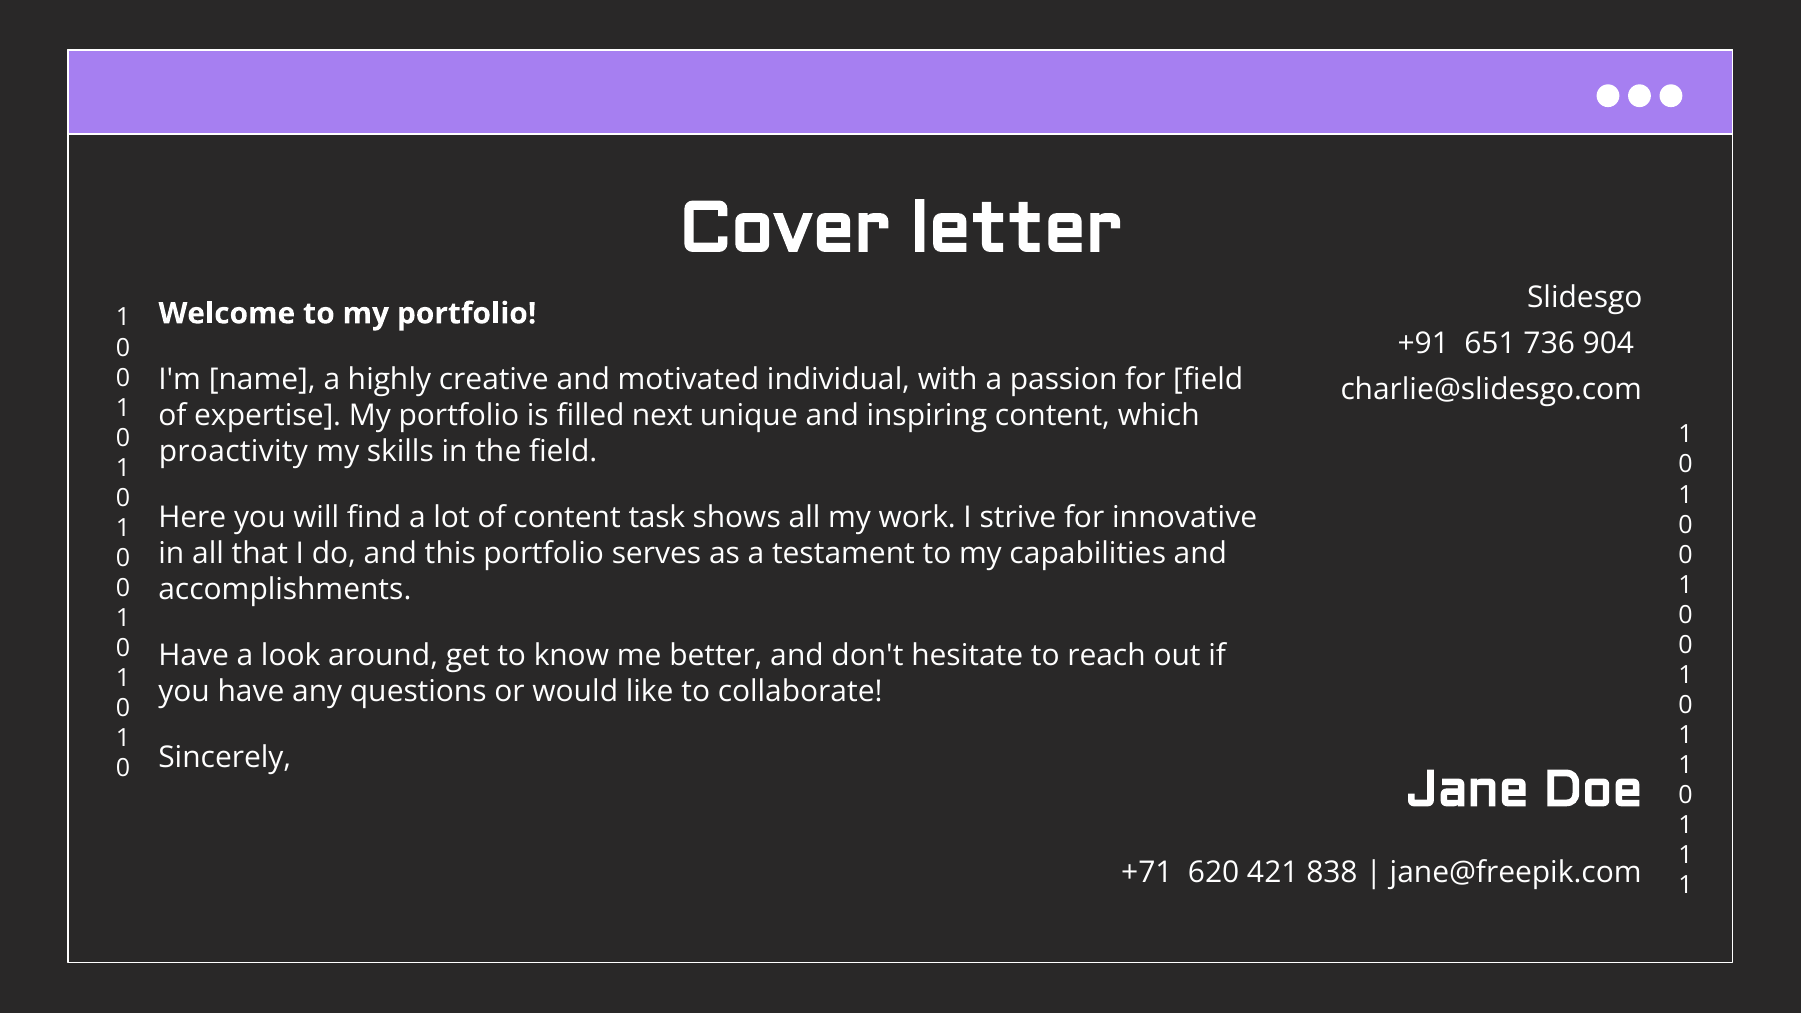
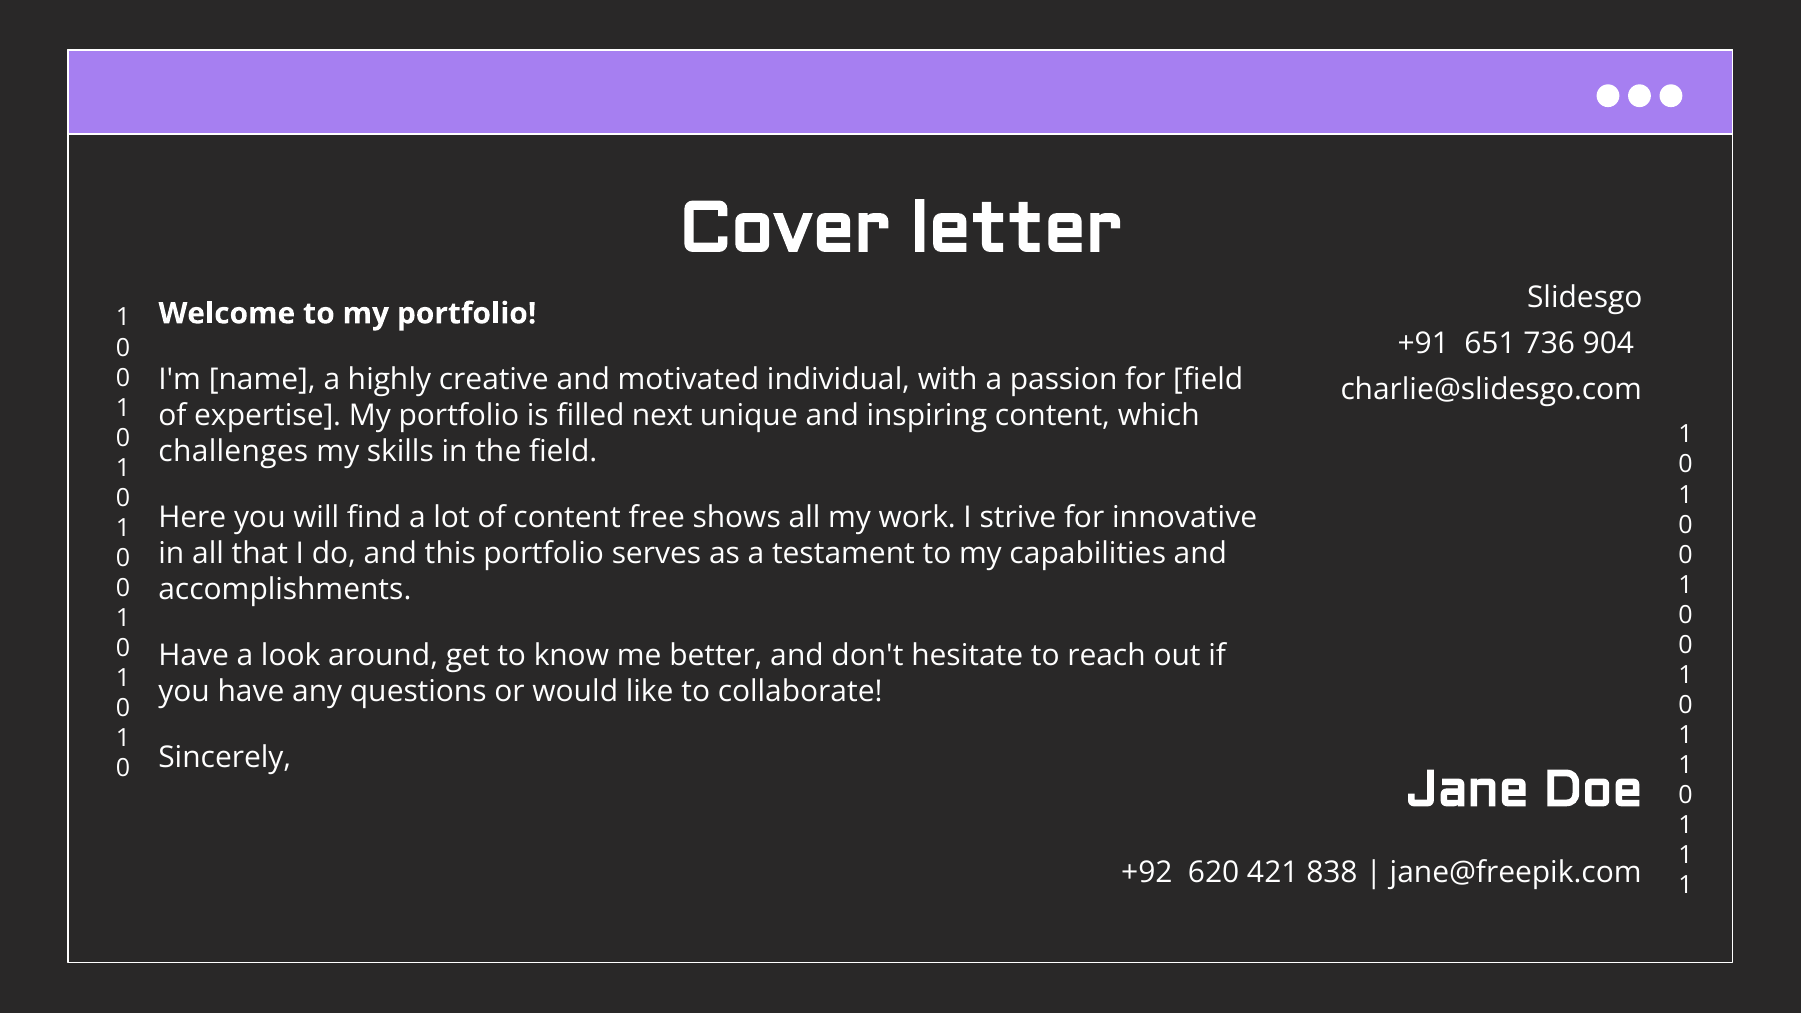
proactivity: proactivity -> challenges (233, 452)
task: task -> free (657, 518)
+71: +71 -> +92 (1147, 873)
